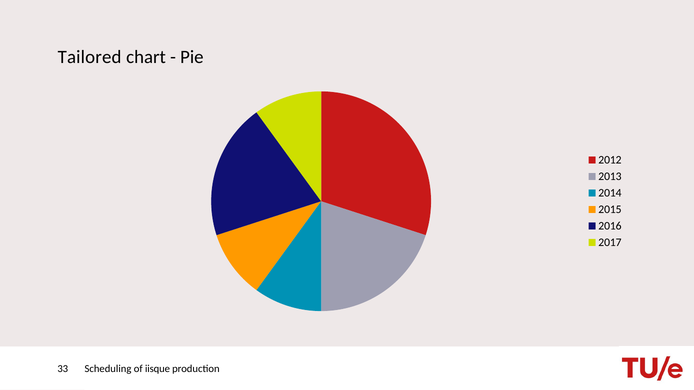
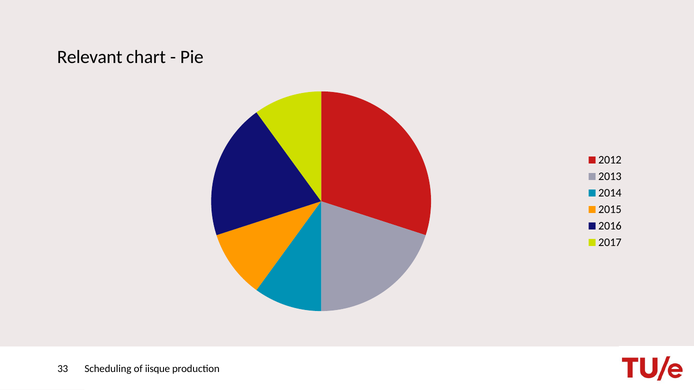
Tailored: Tailored -> Relevant (90, 57)
